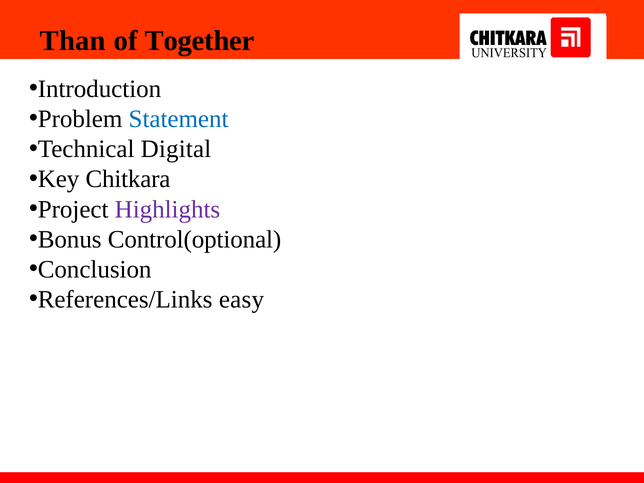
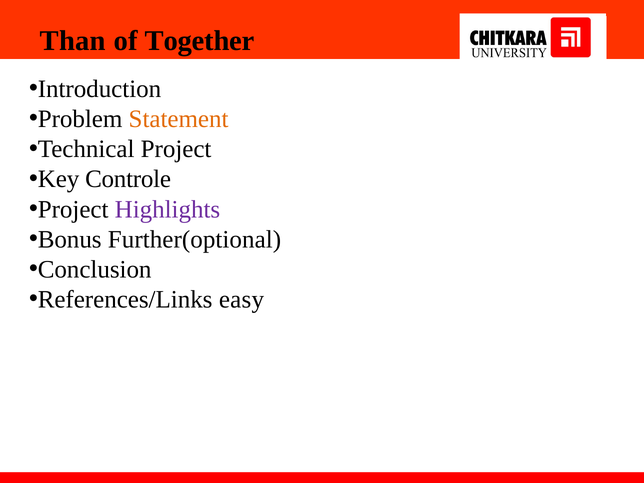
Statement colour: blue -> orange (179, 119)
Technical Digital: Digital -> Project (176, 149)
Chitkara: Chitkara -> Controle (128, 179)
Control(optional: Control(optional -> Further(optional (194, 239)
